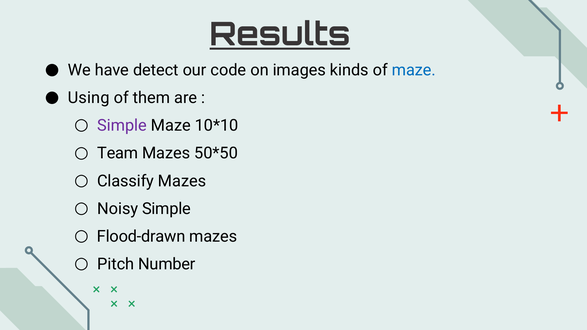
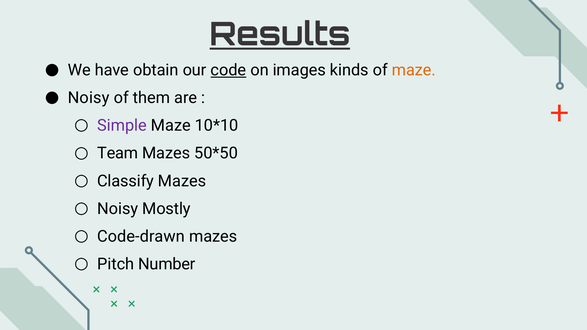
detect: detect -> obtain (156, 70)
code underline: none -> present (228, 70)
maze colour: blue -> orange (414, 70)
Using: Using -> Noisy (89, 98)
Noisy Simple: Simple -> Mostly (166, 209)
Flood-drawn: Flood-drawn -> Code-drawn (141, 237)
